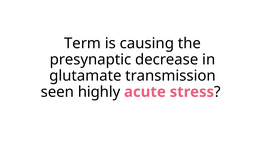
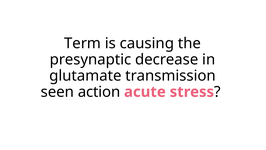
highly: highly -> action (99, 92)
